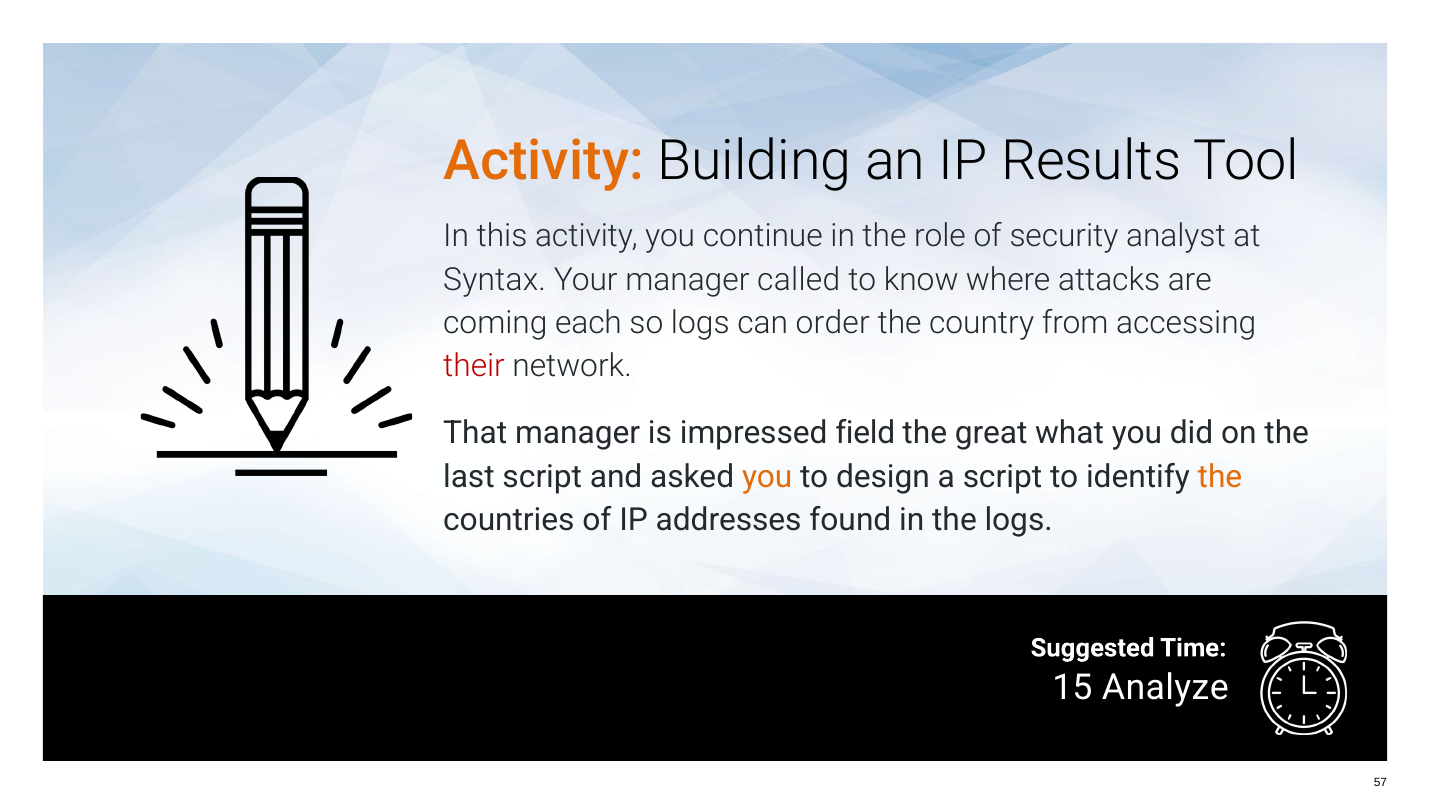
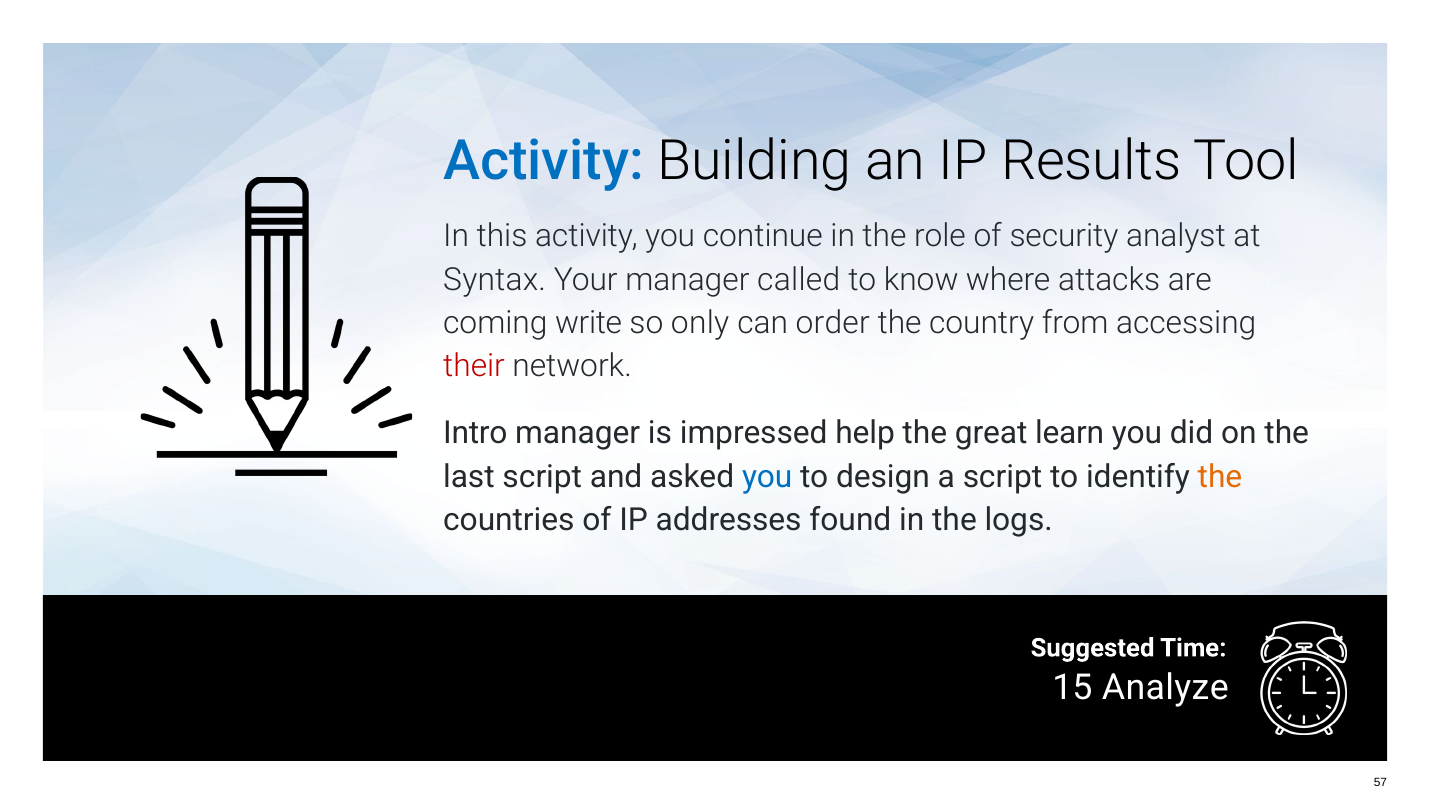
Activity colour: orange -> blue (543, 161)
each: each -> write (589, 323)
so logs: logs -> only (700, 323)
That: That -> Intro (475, 434)
field: field -> help (865, 434)
what: what -> learn (1070, 434)
you colour: orange -> blue (767, 477)
